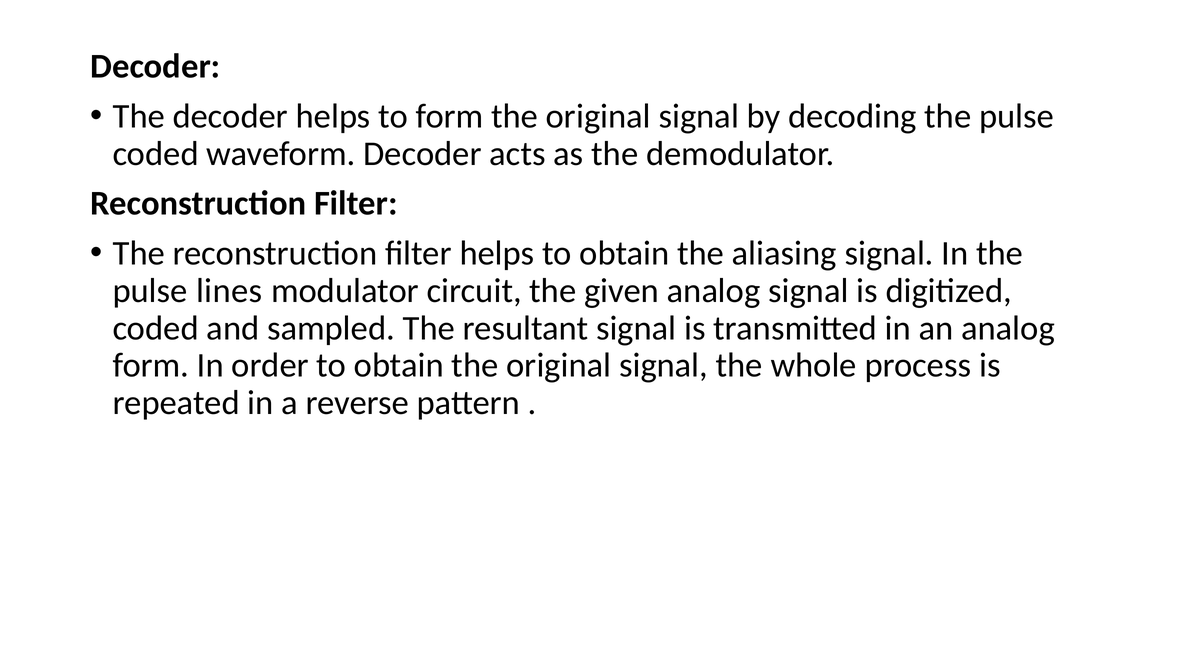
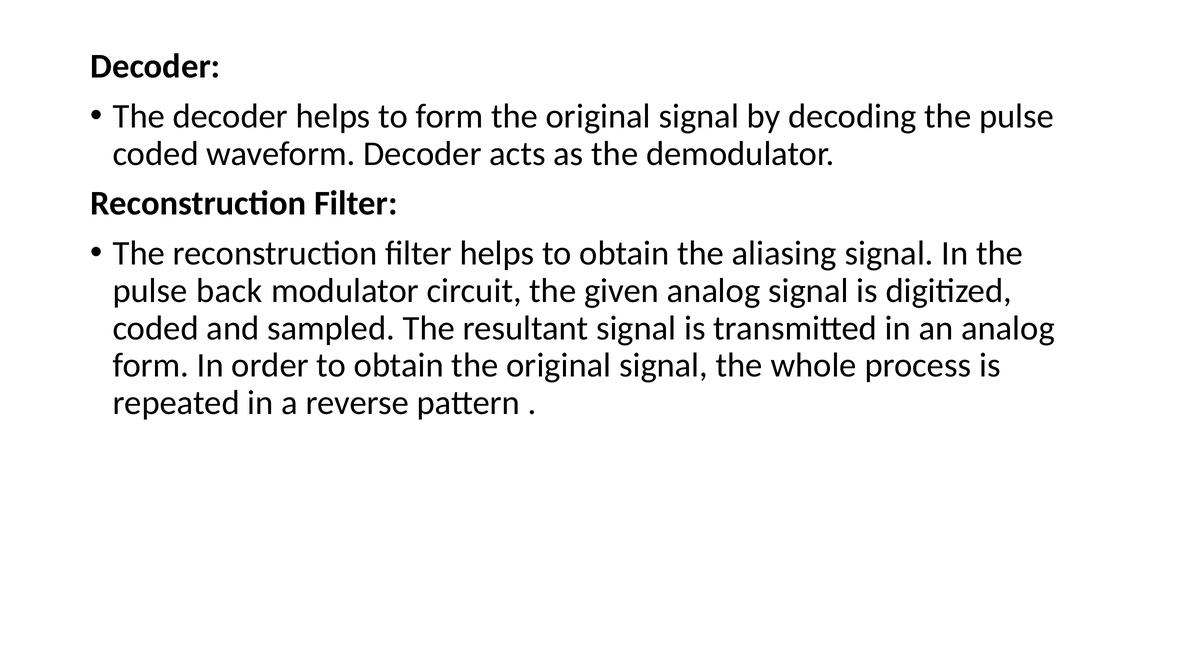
lines: lines -> back (229, 291)
